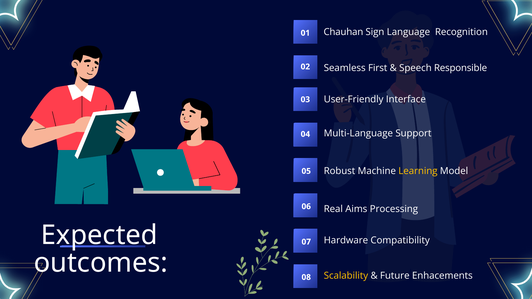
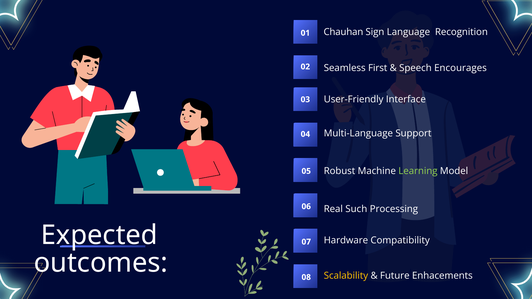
Responsible: Responsible -> Encourages (460, 68)
Learning colour: yellow -> light green (418, 171)
Aims: Aims -> Such (356, 209)
